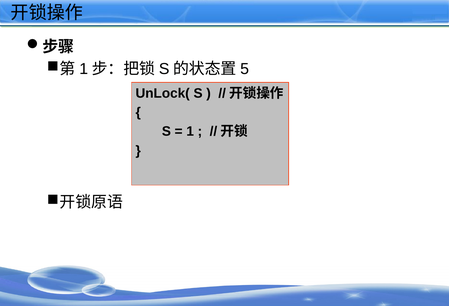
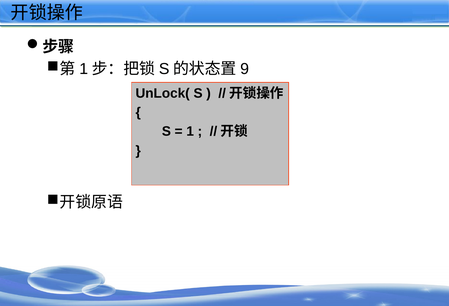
5: 5 -> 9 (245, 69)
